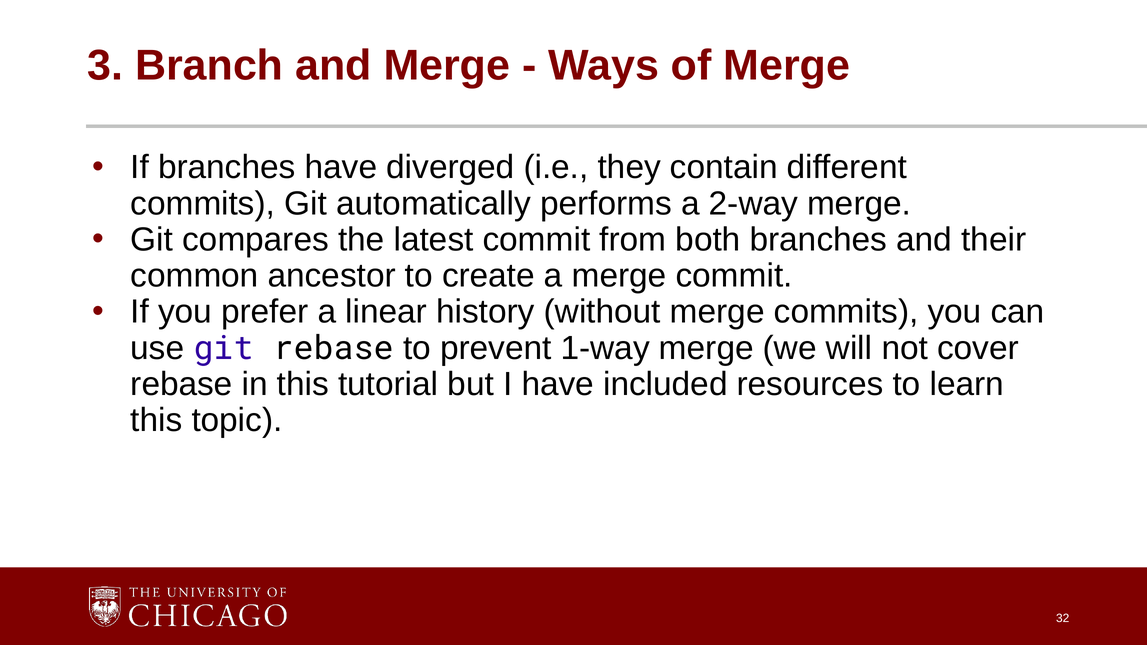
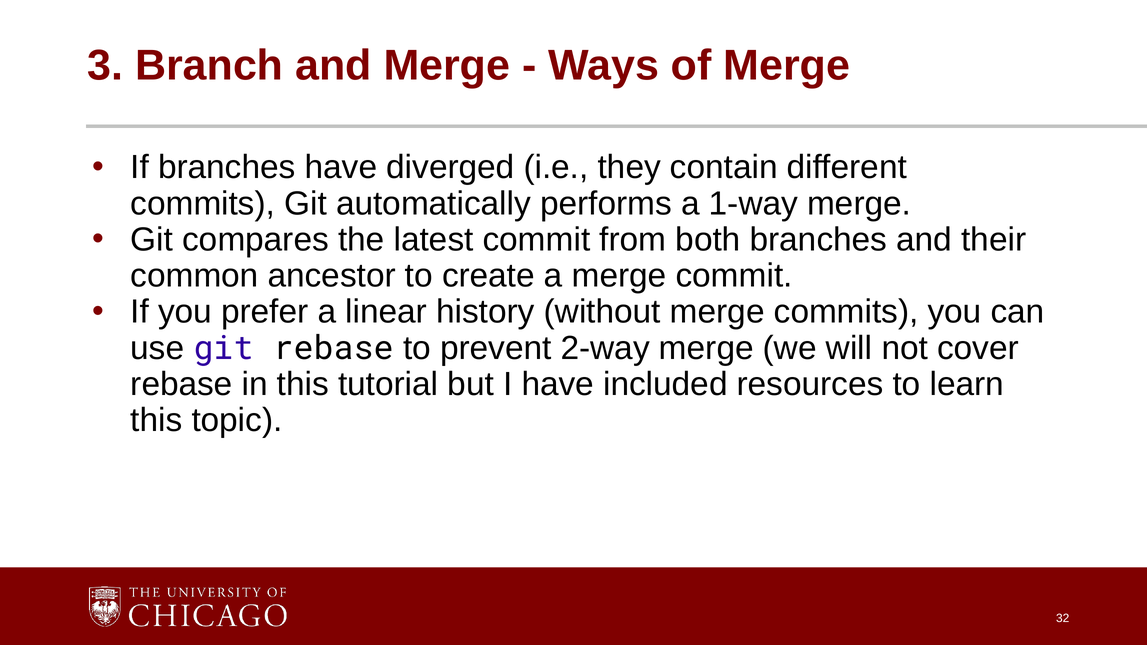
2-way: 2-way -> 1-way (753, 204)
1-way: 1-way -> 2-way (605, 348)
